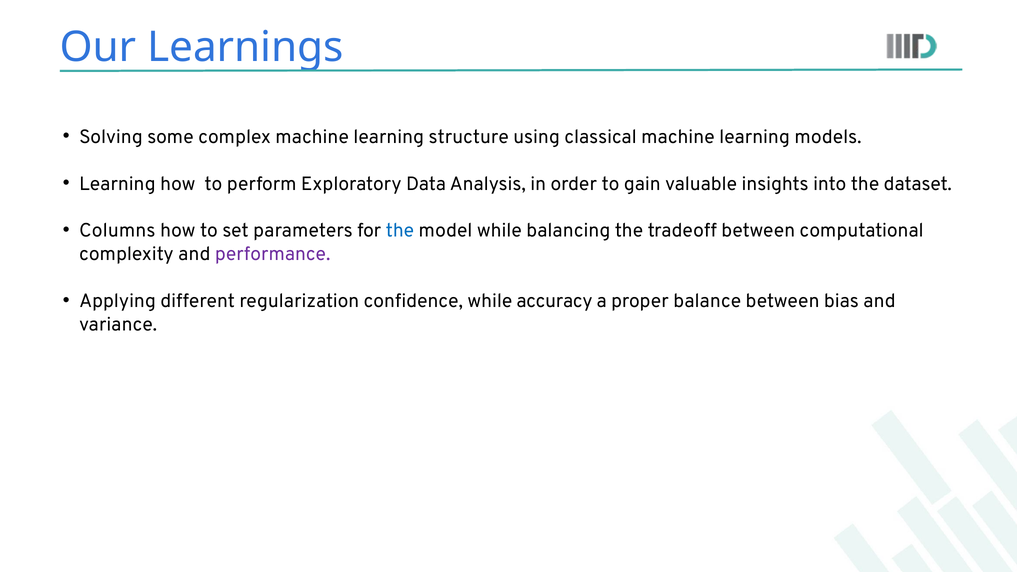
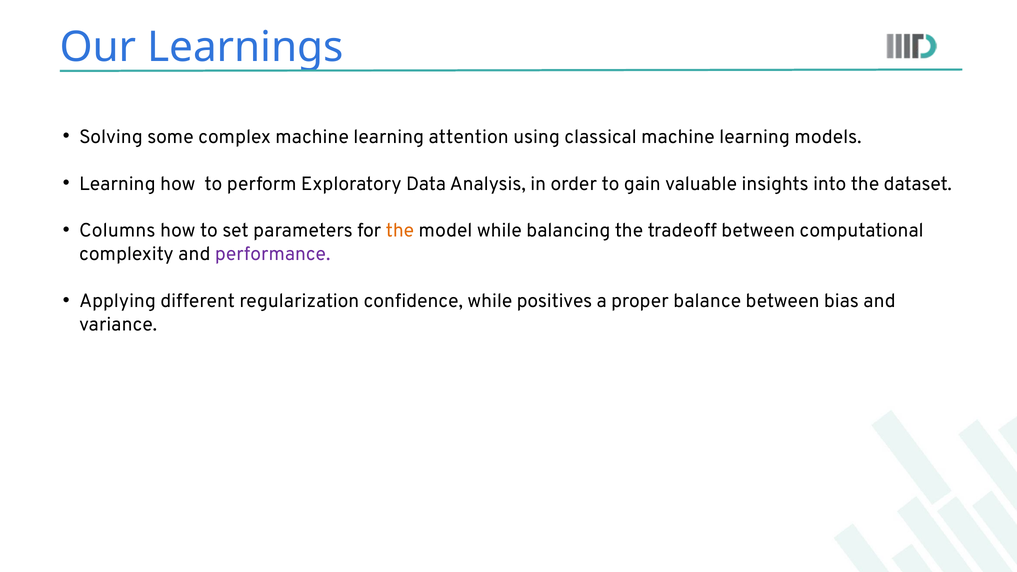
structure: structure -> attention (469, 137)
the colour: blue -> orange (400, 231)
accuracy: accuracy -> positives (554, 301)
